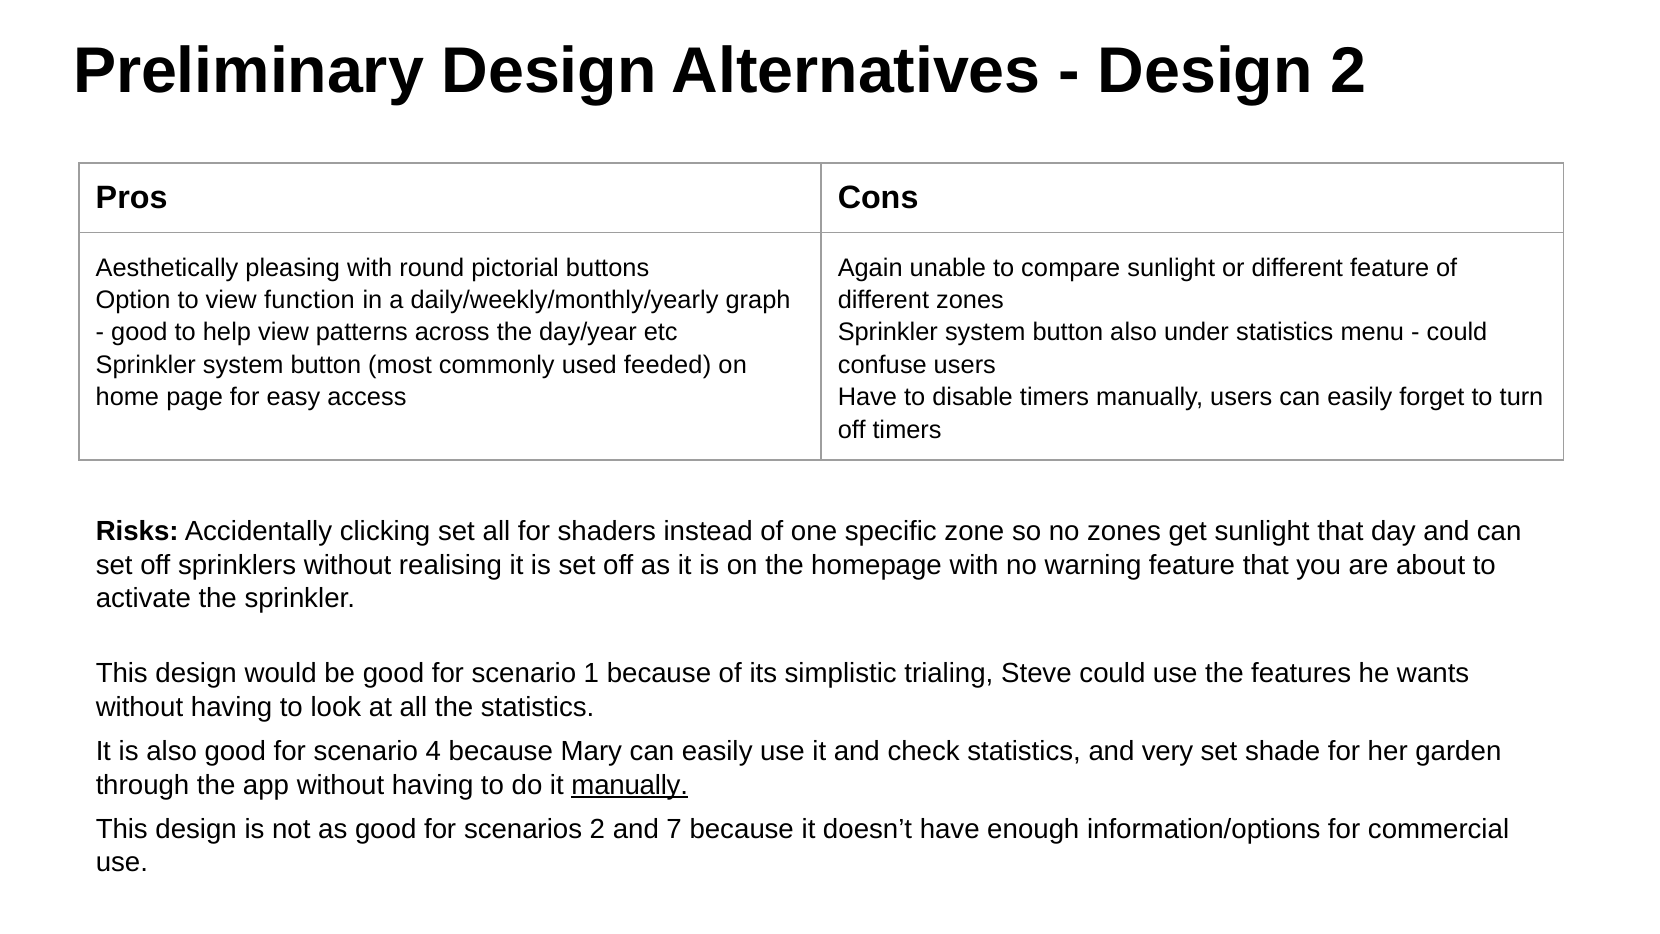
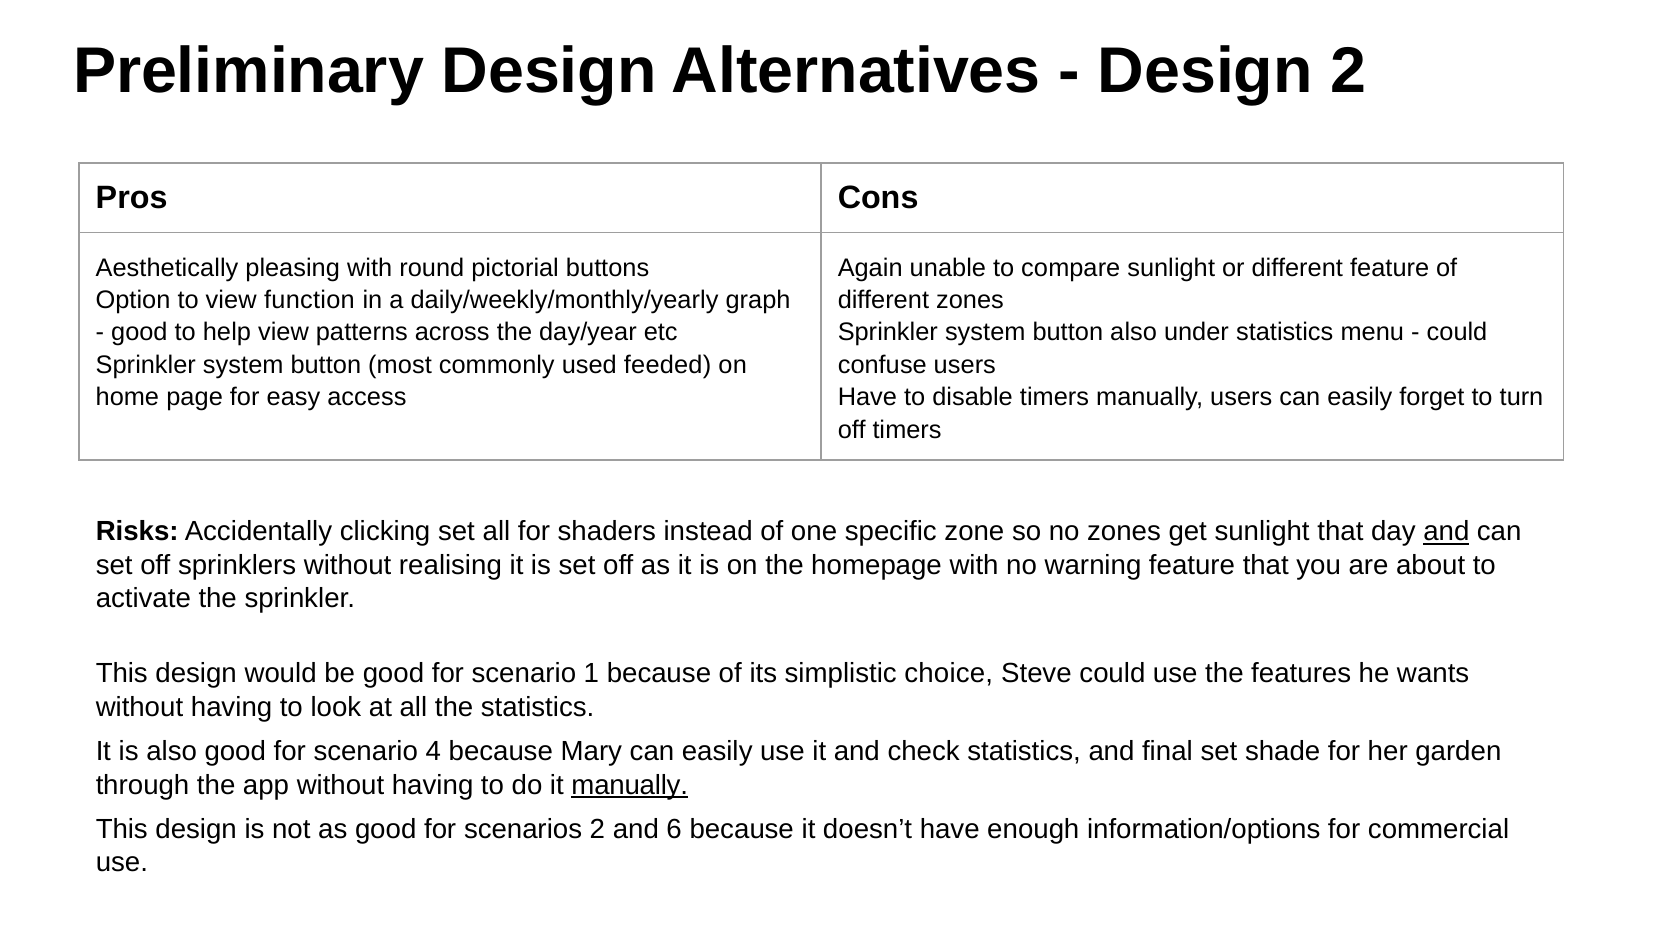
and underline: none -> present (1446, 532)
trialing: trialing -> choice (949, 674)
very: very -> final (1167, 752)
7: 7 -> 6 (674, 829)
